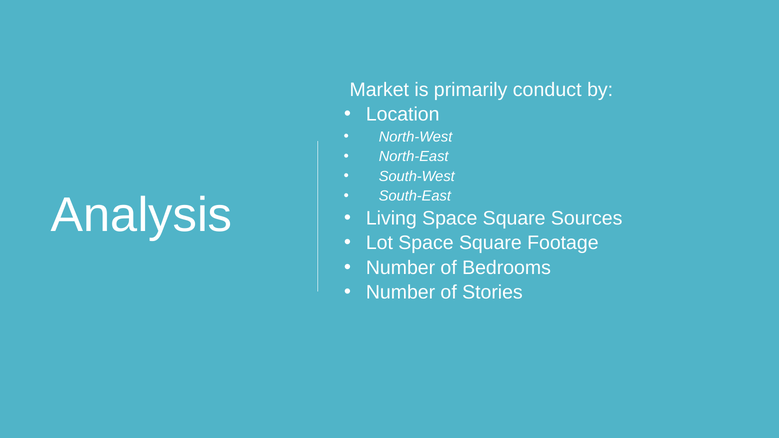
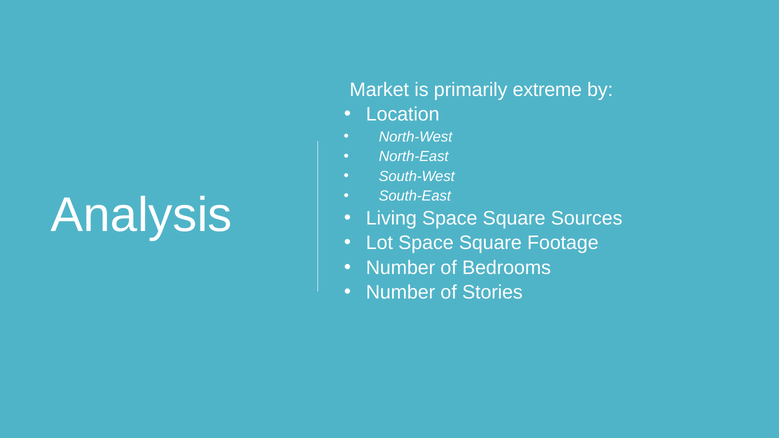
conduct: conduct -> extreme (547, 90)
